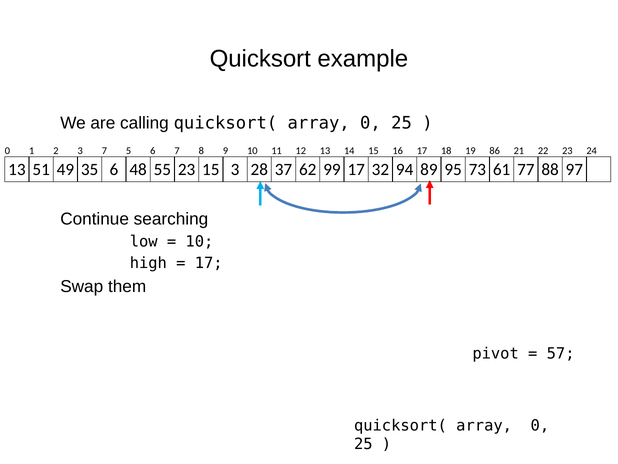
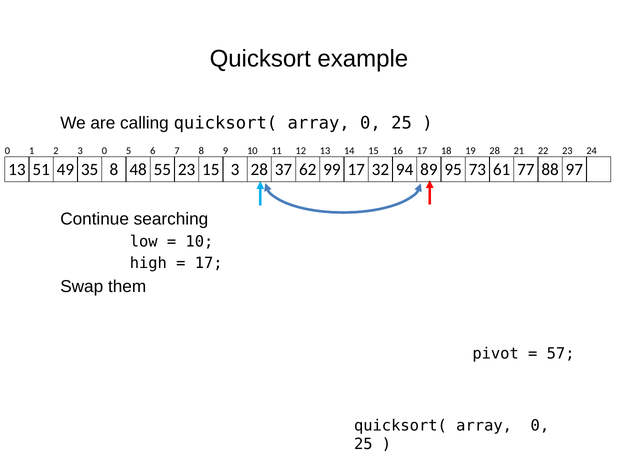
3 7: 7 -> 0 (104, 151)
19 86: 86 -> 28 (495, 151)
35 6: 6 -> 8 (114, 169)
